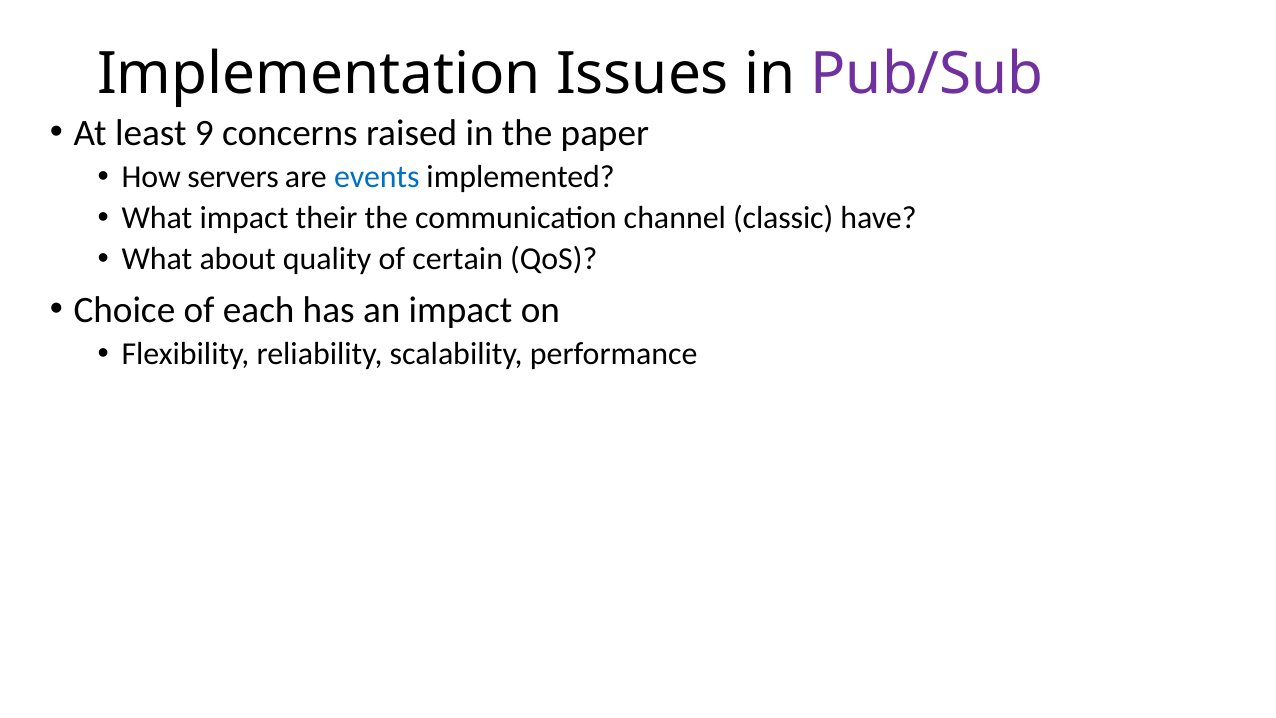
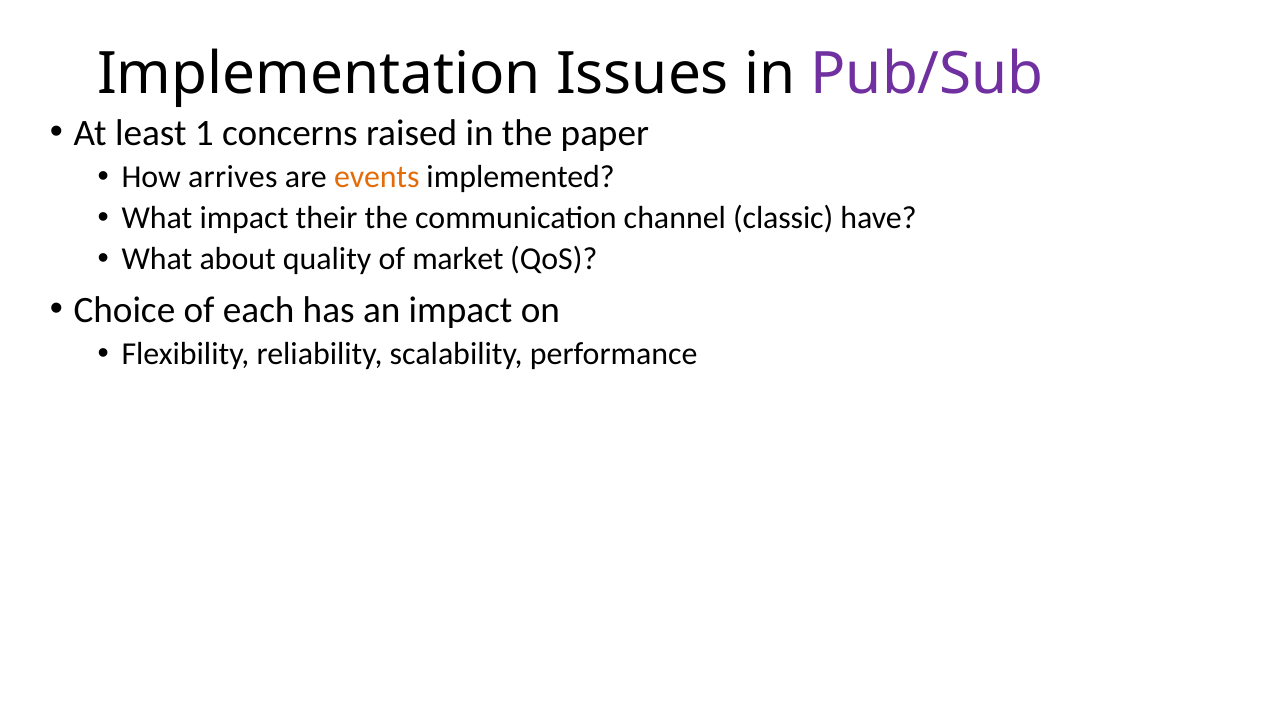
9: 9 -> 1 (204, 133)
servers: servers -> arrives (233, 177)
events colour: blue -> orange (377, 177)
certain: certain -> market (458, 259)
